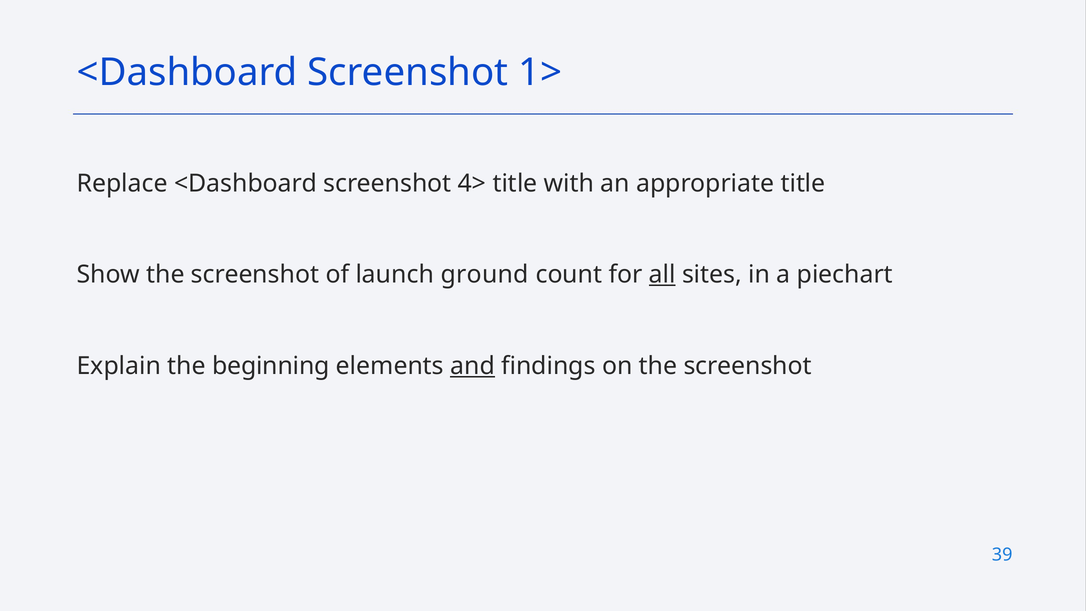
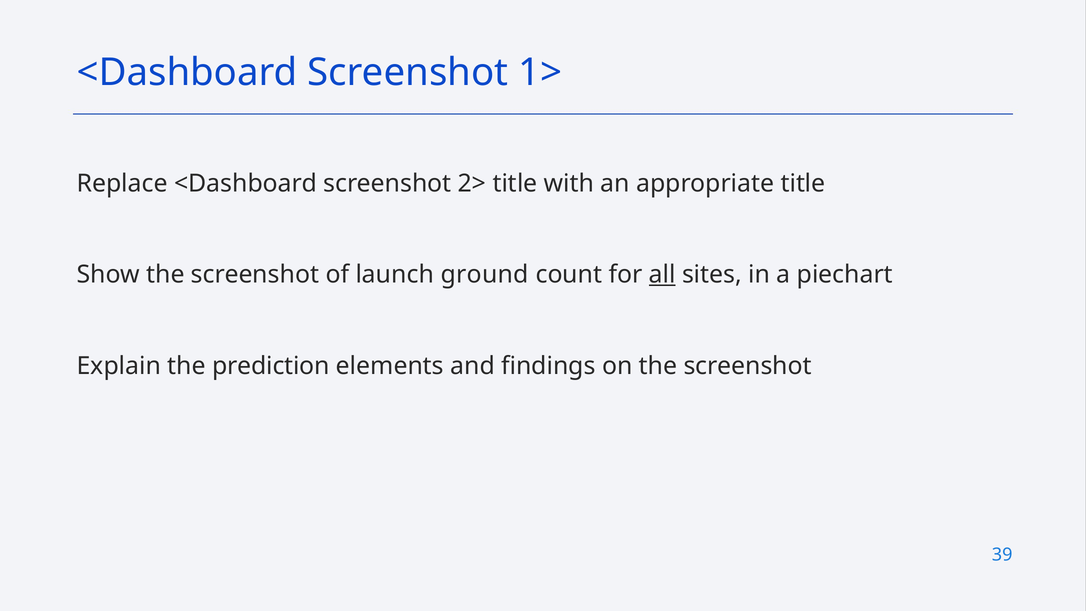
4>: 4> -> 2> (472, 183)
beginning: beginning -> prediction (271, 366)
and underline: present -> none (473, 366)
